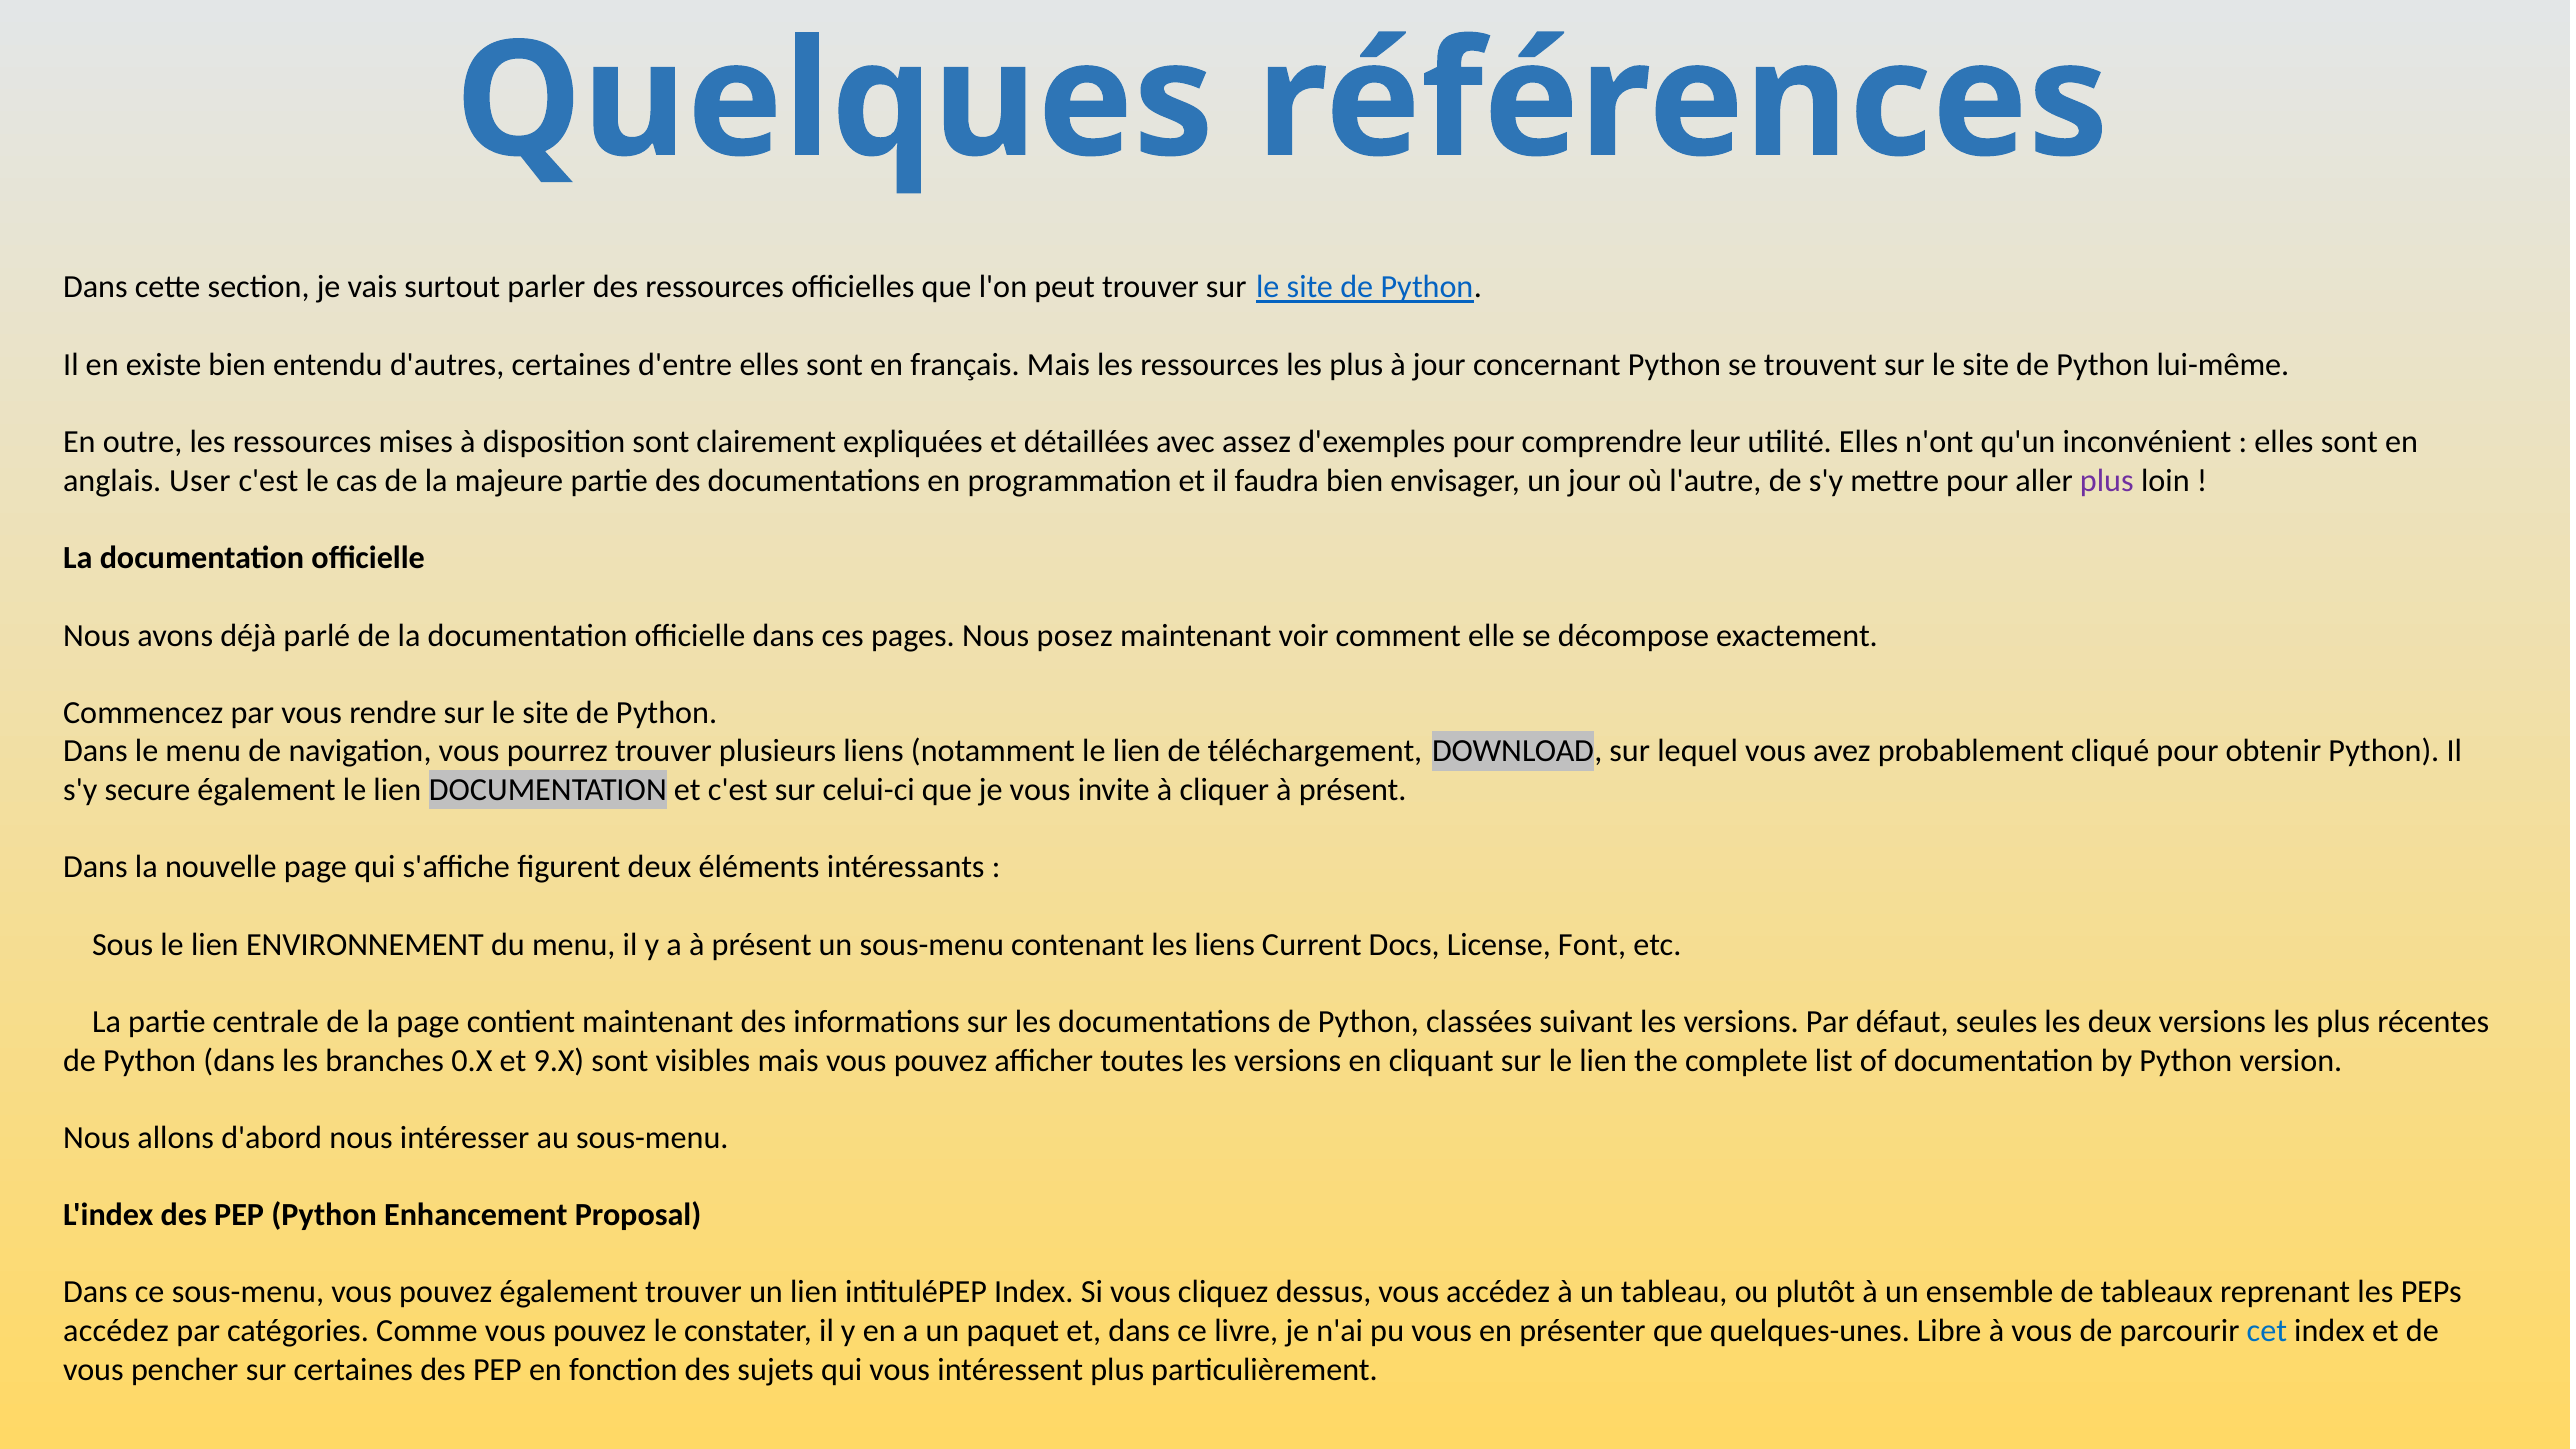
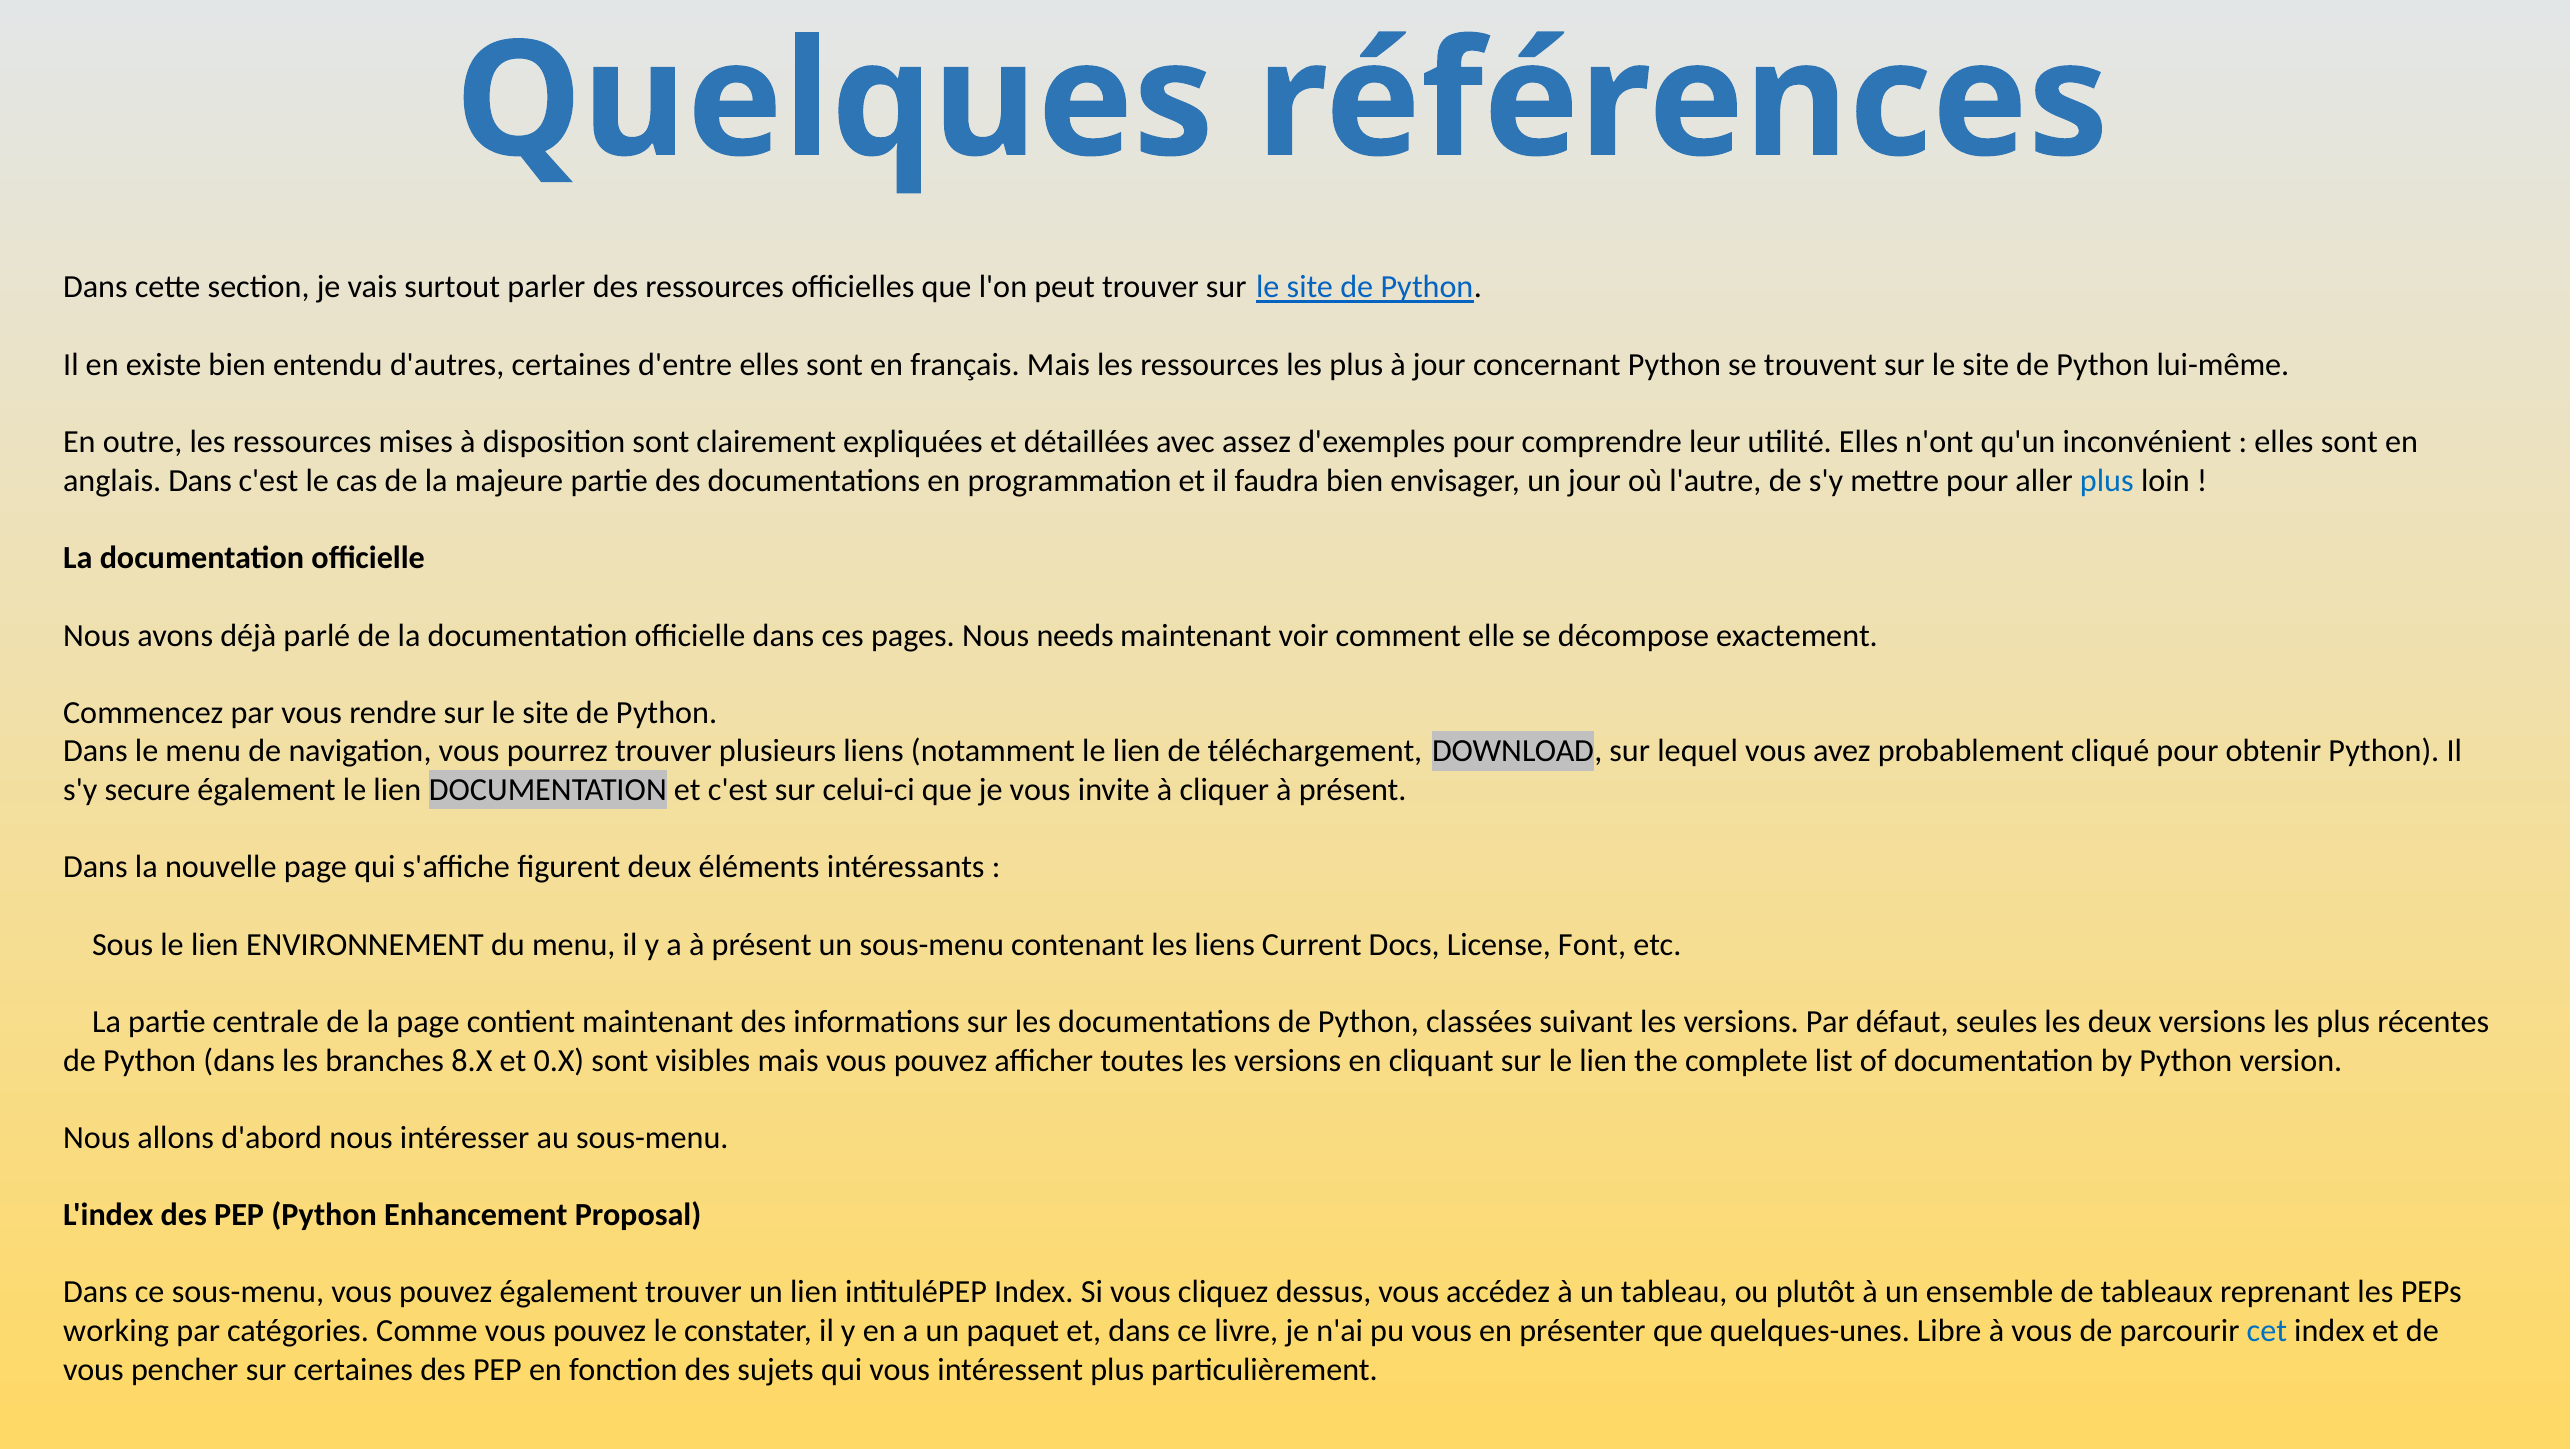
anglais User: User -> Dans (200, 481)
plus colour: purple -> blue (2107, 481)
posez: posez -> needs (1075, 635)
0.X: 0.X -> 8.X (472, 1060)
9.X: 9.X -> 0.X (559, 1060)
accédez: accédez -> working (116, 1331)
